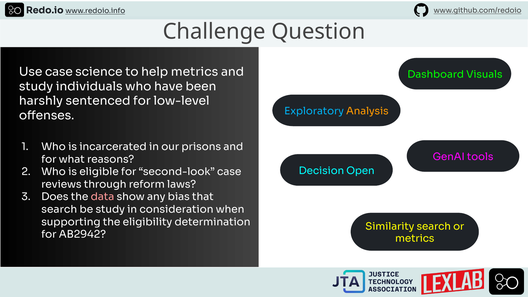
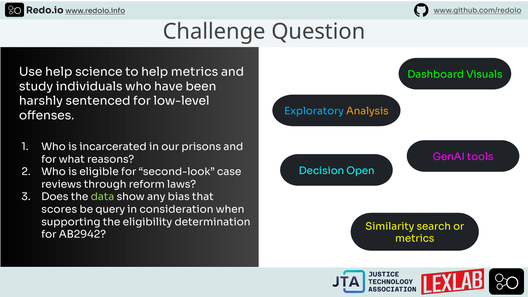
Use case: case -> help (59, 72)
data colour: pink -> light green (103, 197)
search: search -> scores (59, 209)
be study: study -> query (110, 209)
